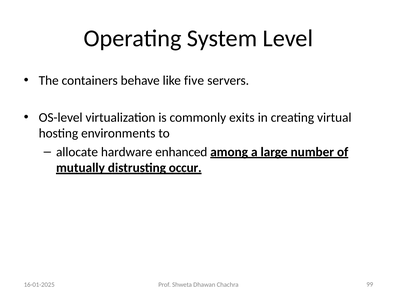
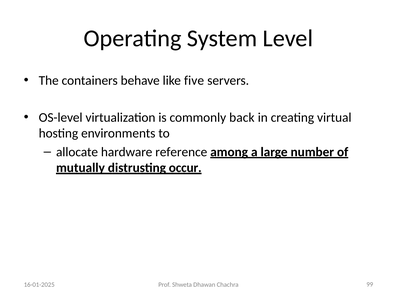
exits: exits -> back (242, 117)
enhanced: enhanced -> reference (181, 152)
